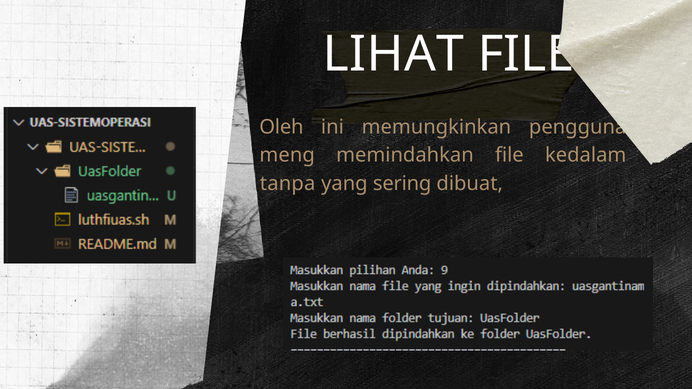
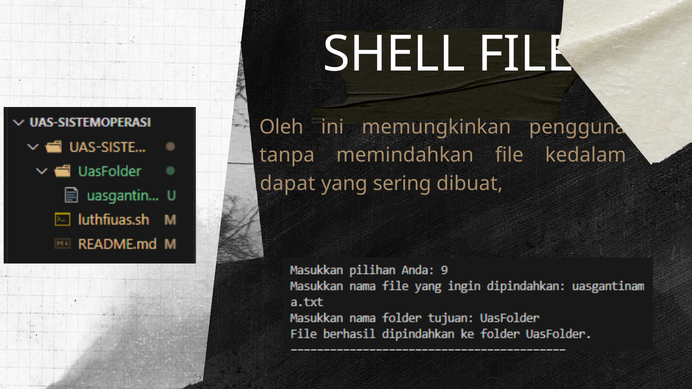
LIHAT: LIHAT -> SHELL (394, 55)
meng: meng -> tanpa (287, 155)
tanpa: tanpa -> dapat (288, 184)
